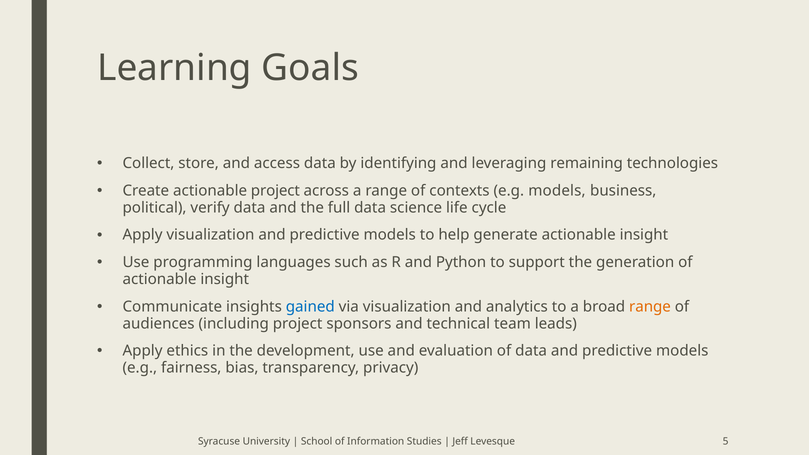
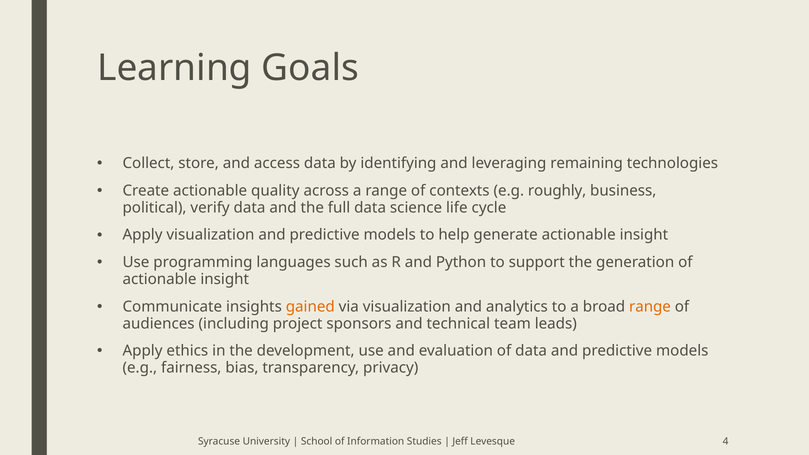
actionable project: project -> quality (275, 191)
e.g models: models -> roughly (557, 191)
gained colour: blue -> orange (310, 307)
5: 5 -> 4 (726, 441)
